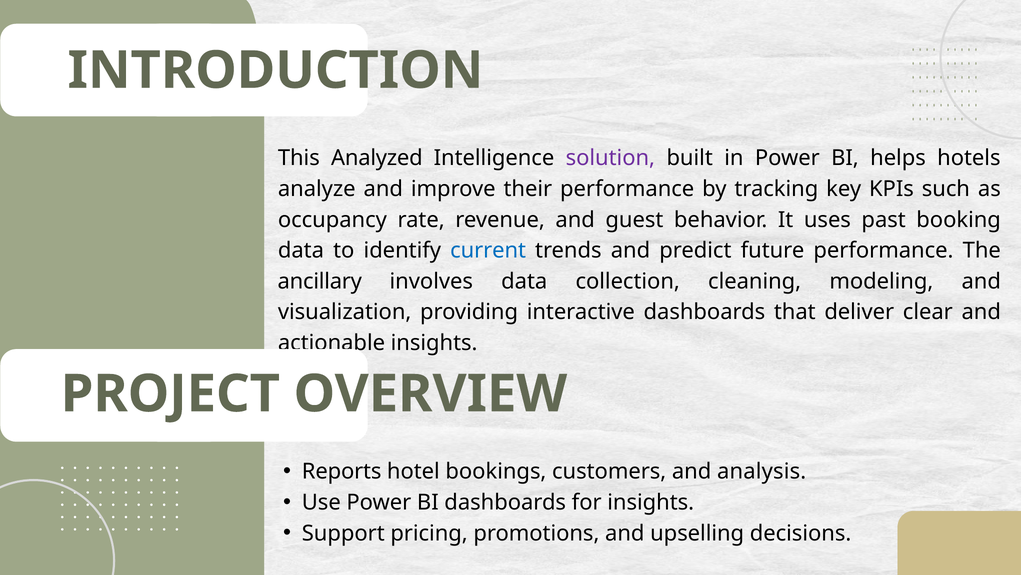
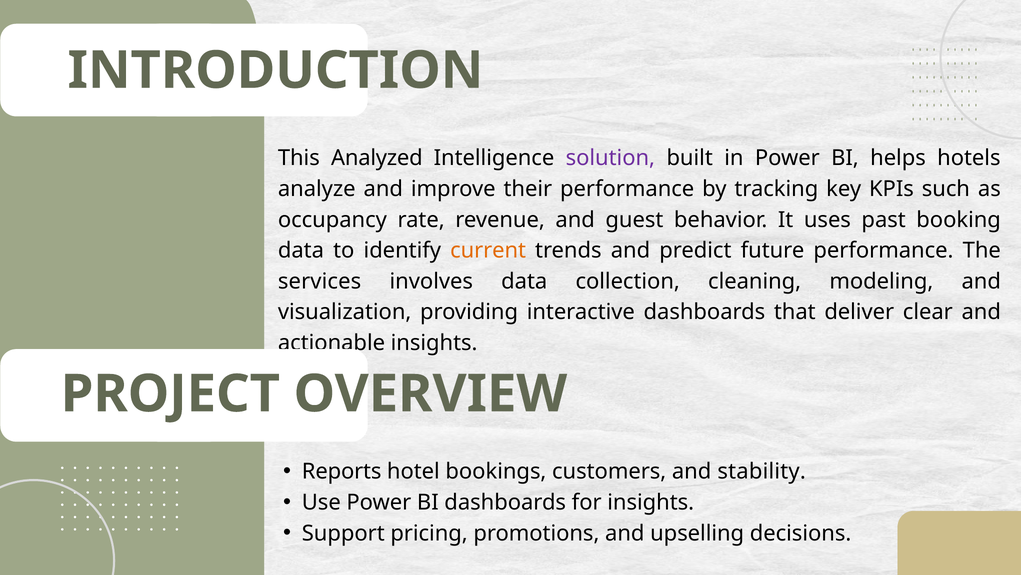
current colour: blue -> orange (488, 250)
ancillary: ancillary -> services (320, 281)
analysis: analysis -> stability (762, 471)
